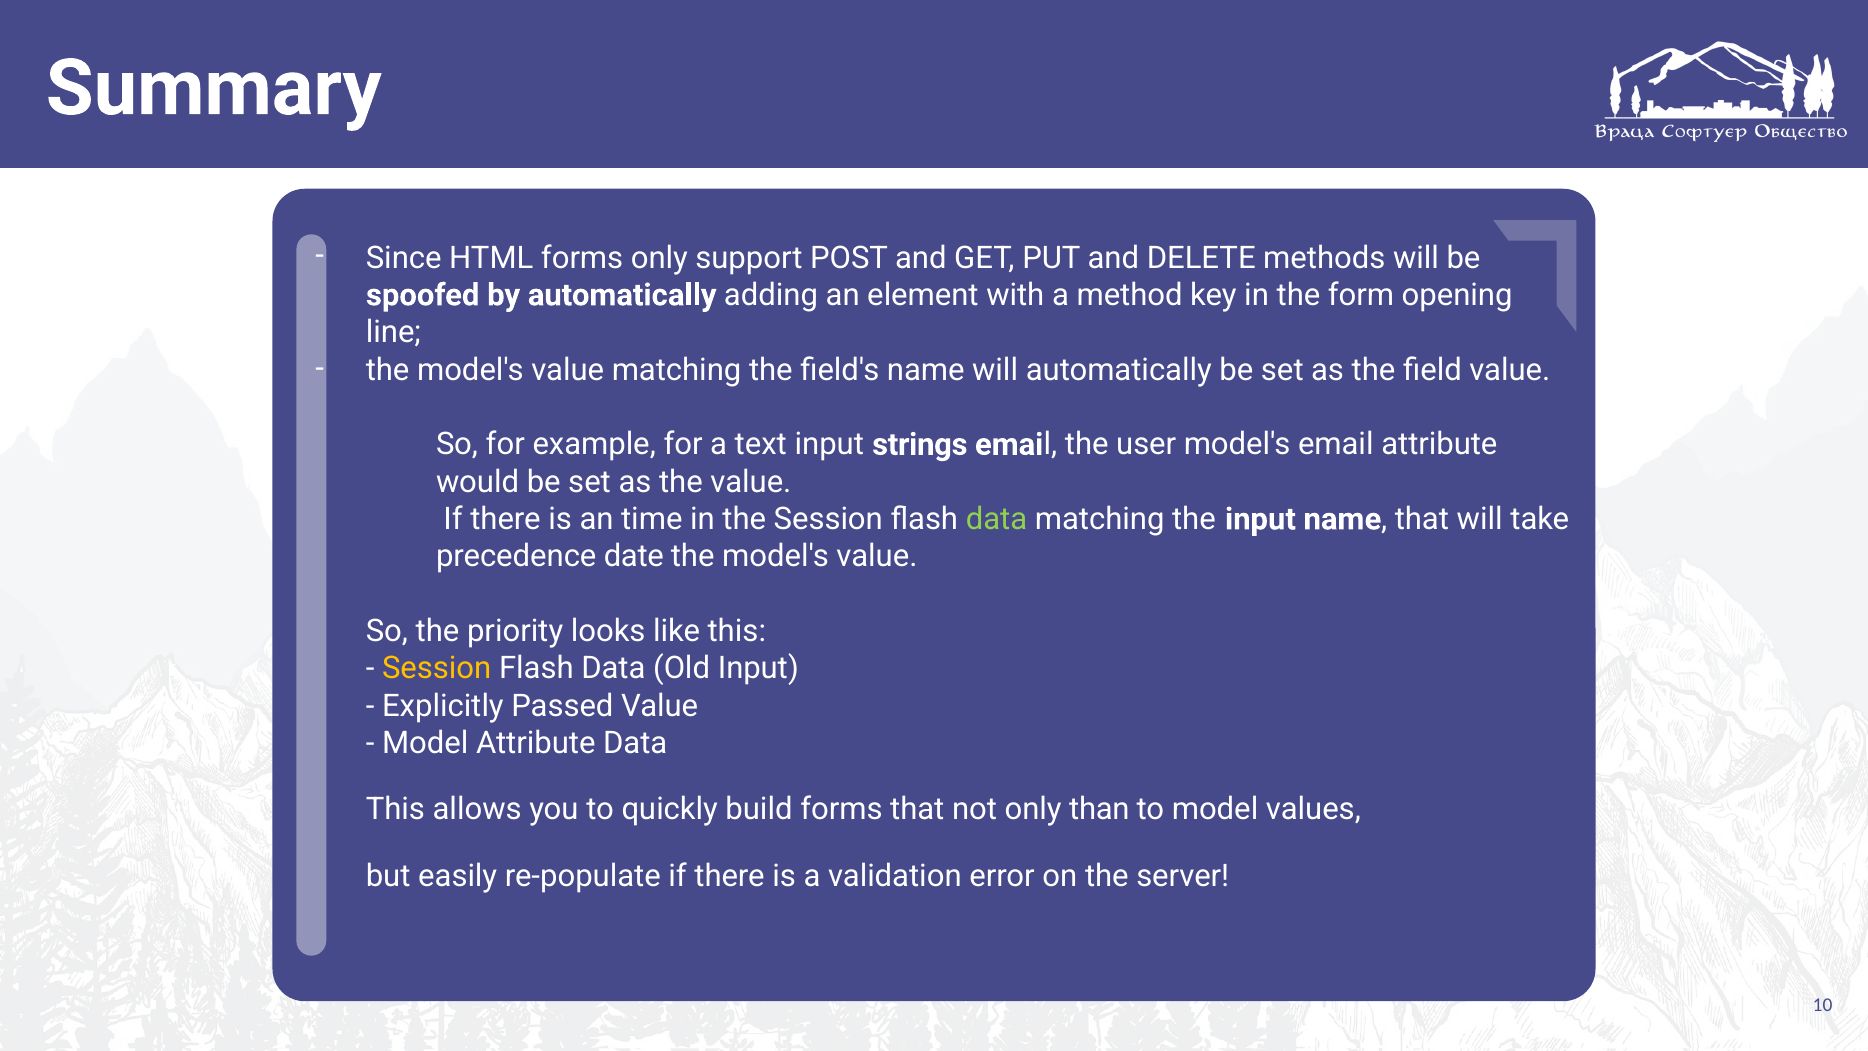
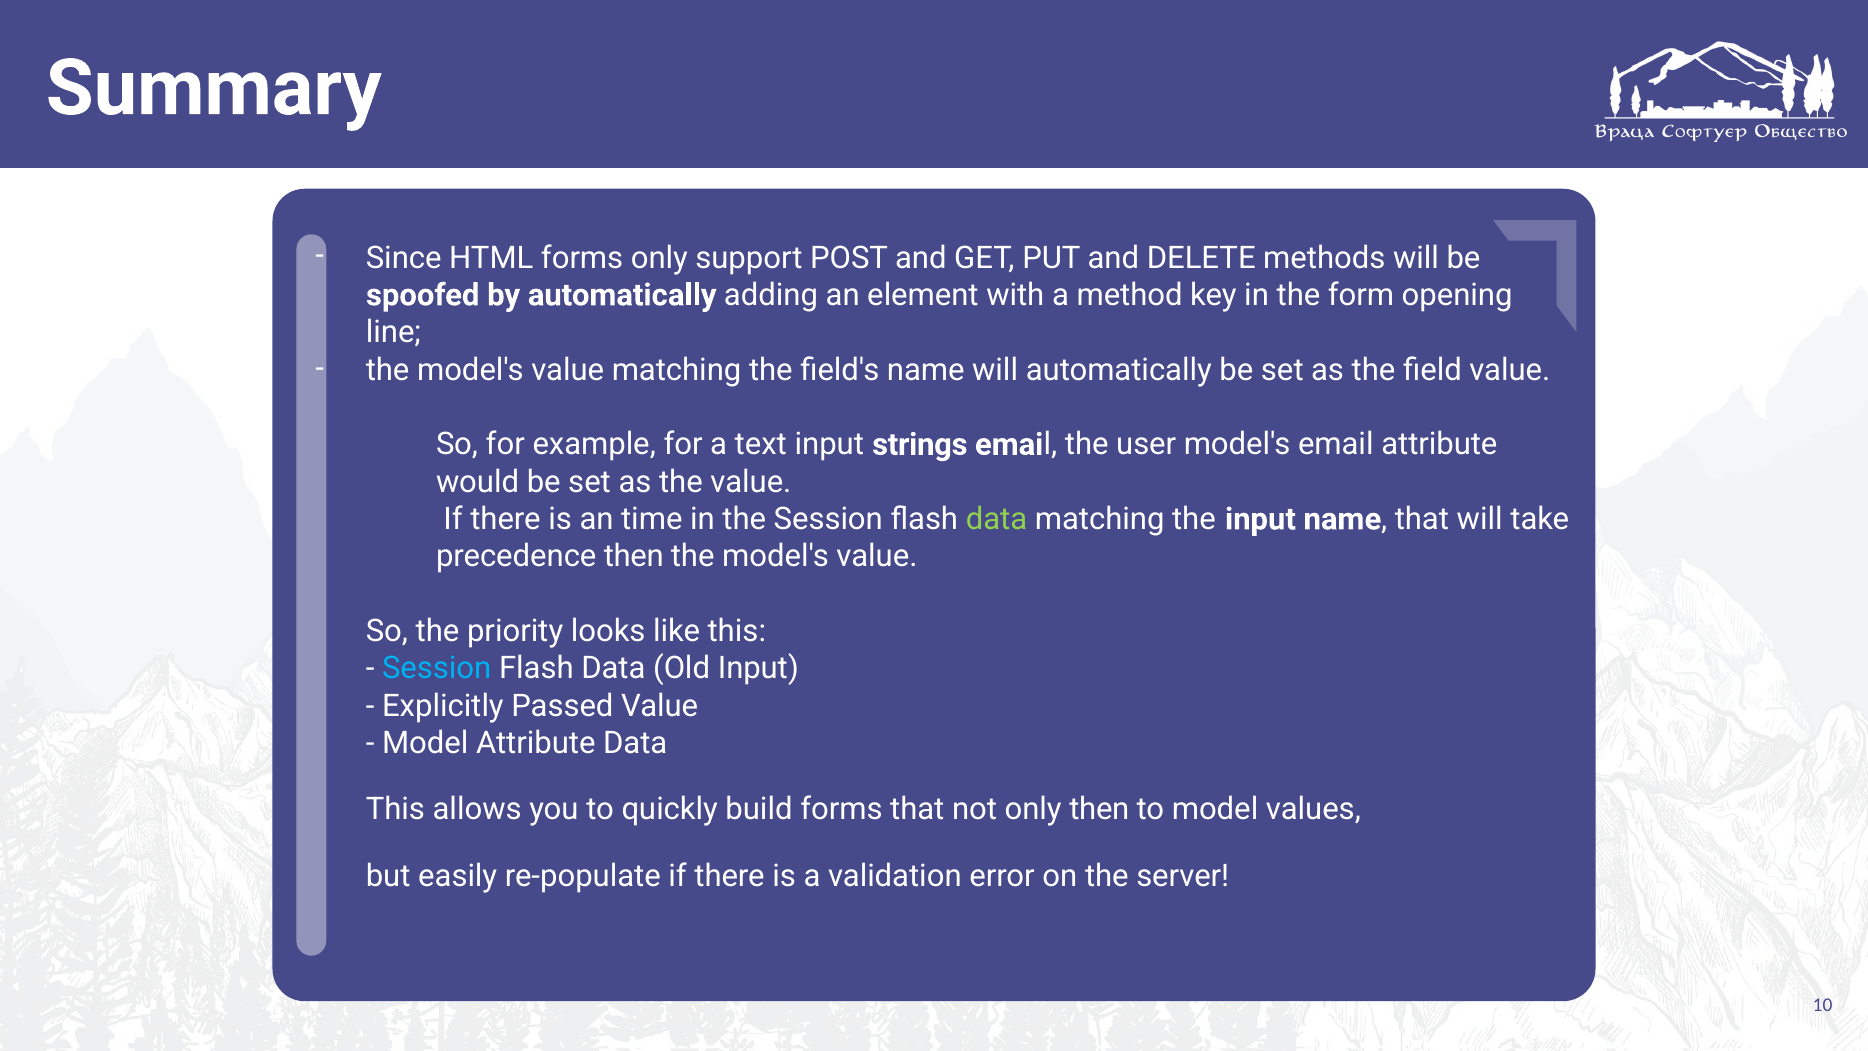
precedence date: date -> then (634, 556)
Session colour: yellow -> light blue (437, 668)
only than: than -> then (1099, 809)
